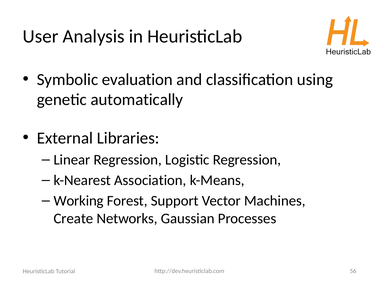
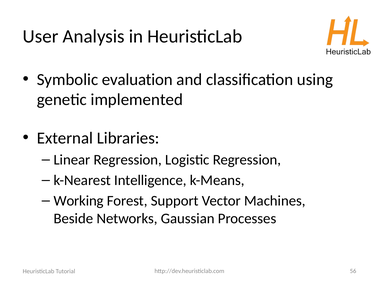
automatically: automatically -> implemented (137, 100)
Association: Association -> Intelligence (150, 180)
Create: Create -> Beside (73, 219)
